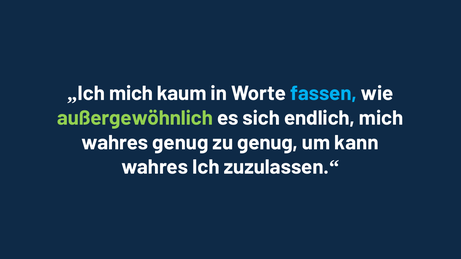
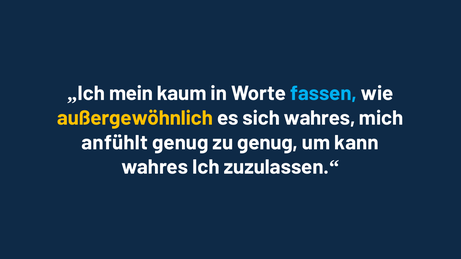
„Ich mich: mich -> mein (131, 94)
außergewöhnlich colour: light green -> yellow (135, 118)
sich endlich: endlich -> wahres (320, 118)
wahres: wahres -> anfühlt (115, 143)
